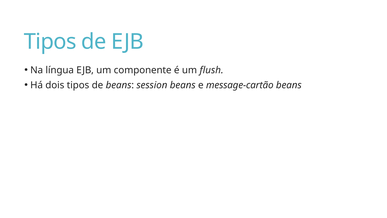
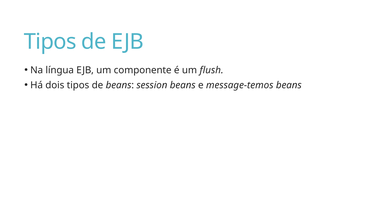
message-cartão: message-cartão -> message-temos (240, 85)
